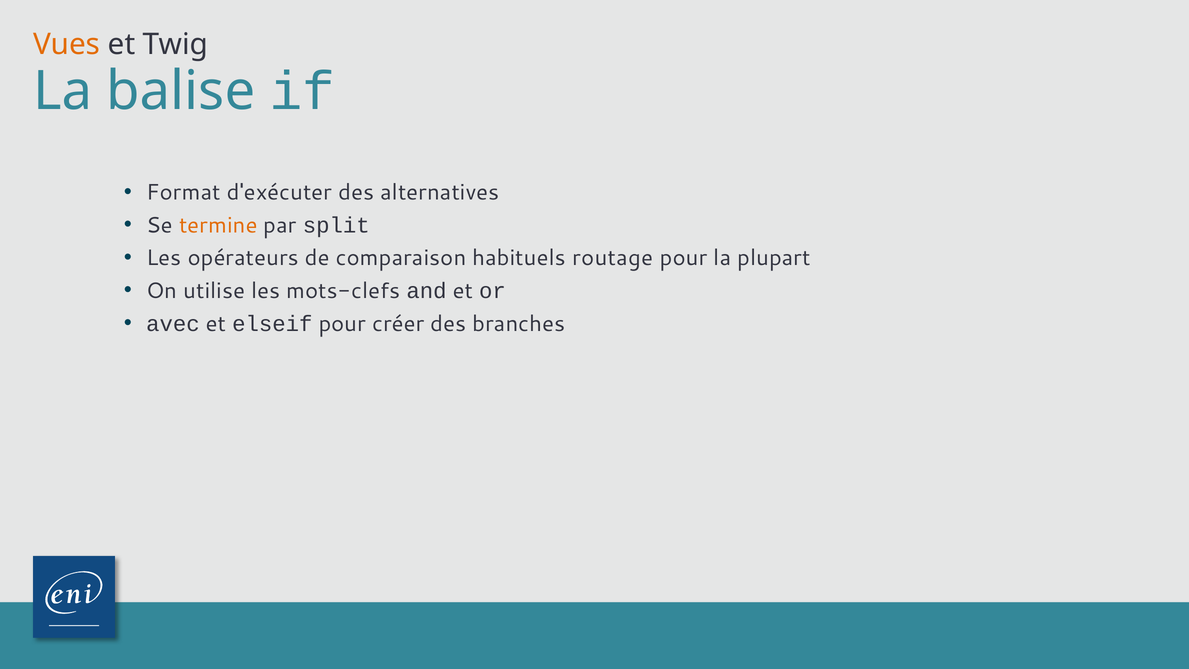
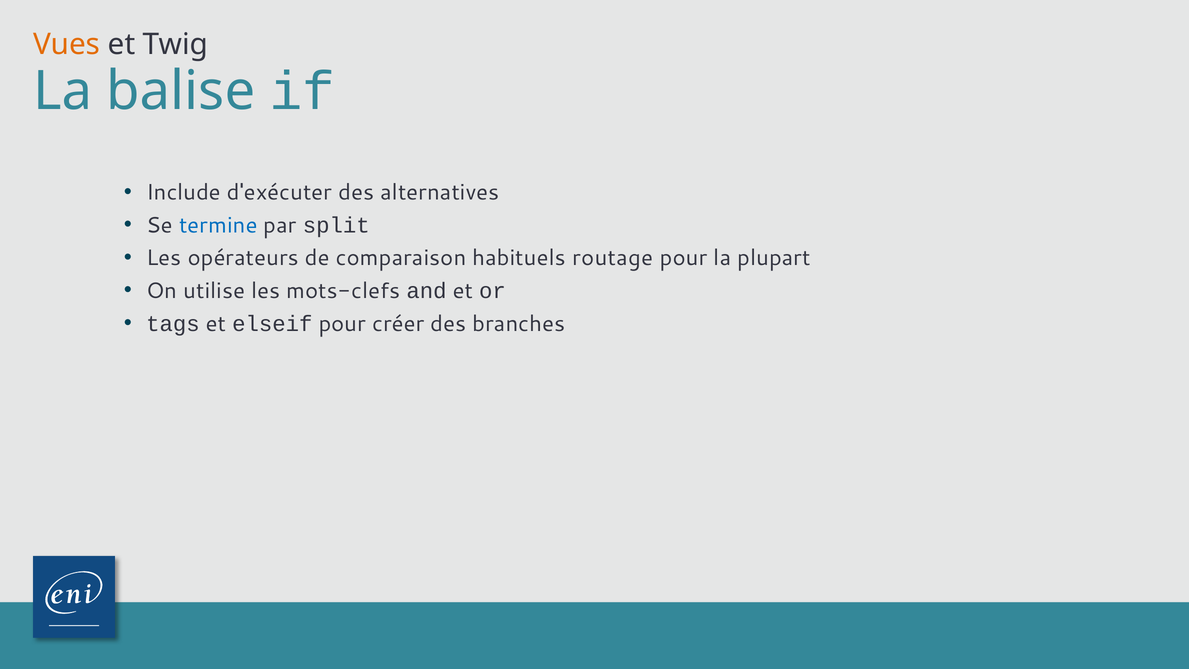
Format: Format -> Include (184, 192)
termine colour: orange -> blue (218, 225)
avec: avec -> tags (173, 324)
